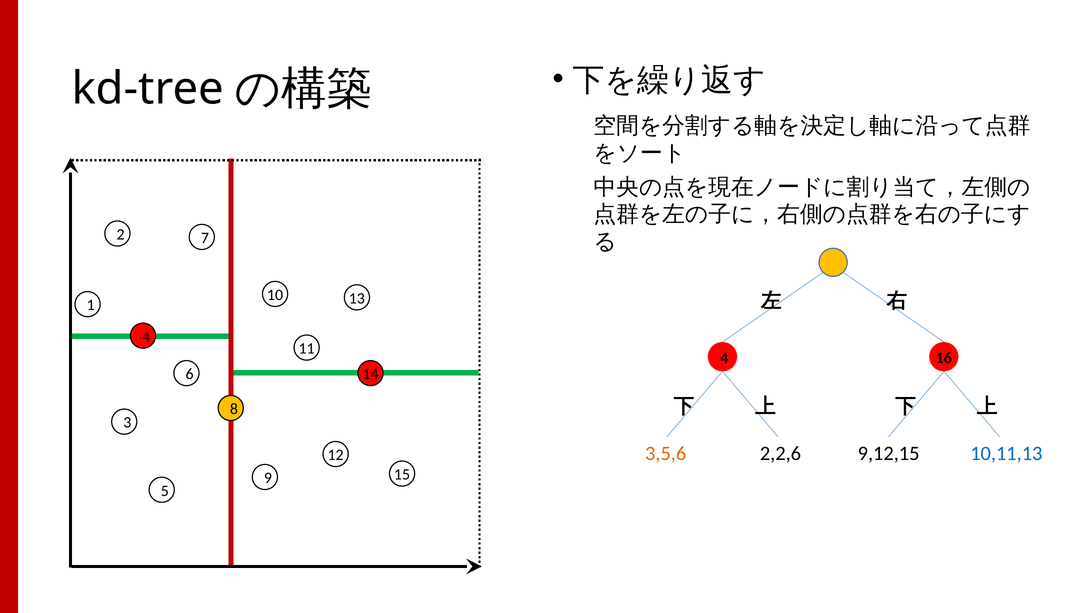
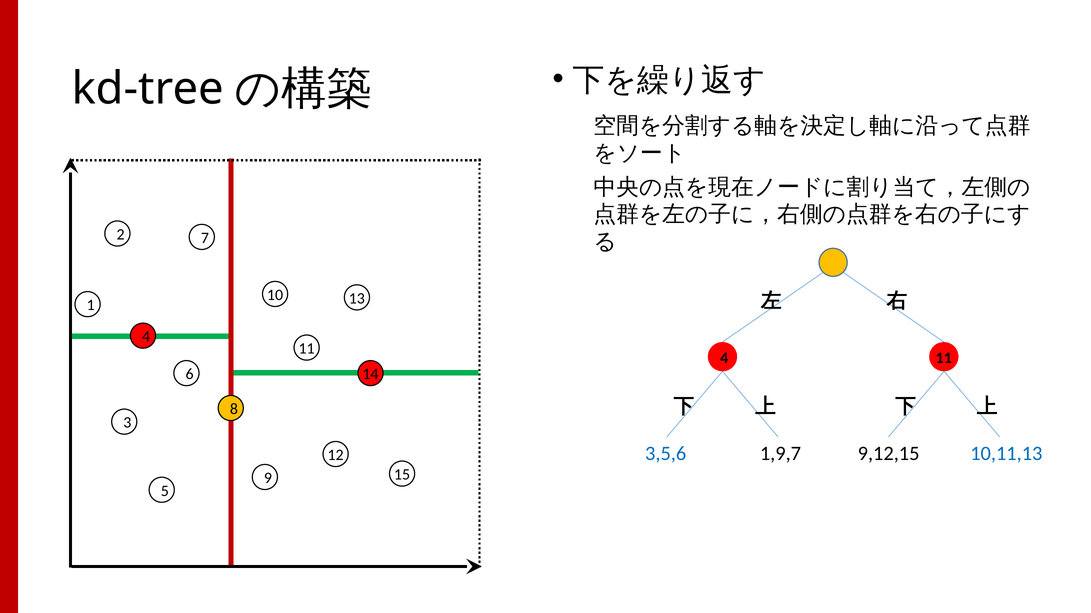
4 16: 16 -> 11 (944, 358)
3,5,6 colour: orange -> blue (666, 454)
2,2,6: 2,2,6 -> 1,9,7 (780, 454)
